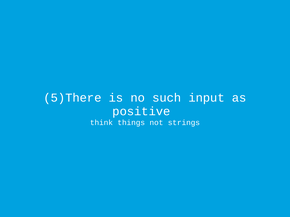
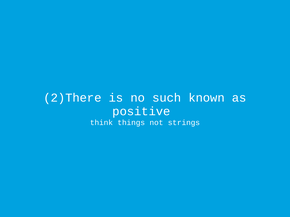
5)There: 5)There -> 2)There (72, 98)
input: input -> known (207, 98)
